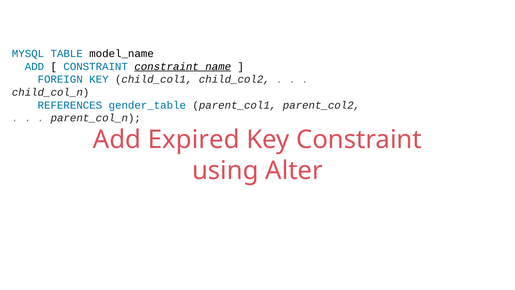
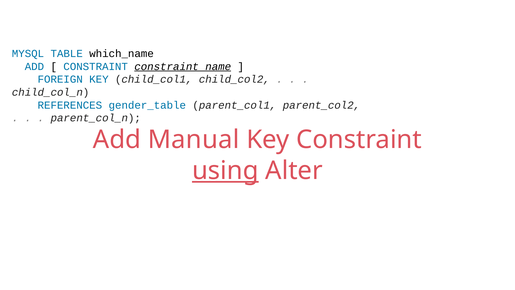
model_name: model_name -> which_name (122, 54)
Expired: Expired -> Manual (194, 140)
using underline: none -> present (225, 171)
